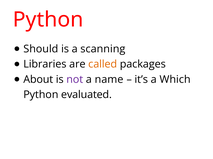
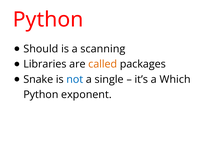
About: About -> Snake (38, 80)
not colour: purple -> blue (75, 80)
name: name -> single (109, 80)
evaluated: evaluated -> exponent (86, 95)
